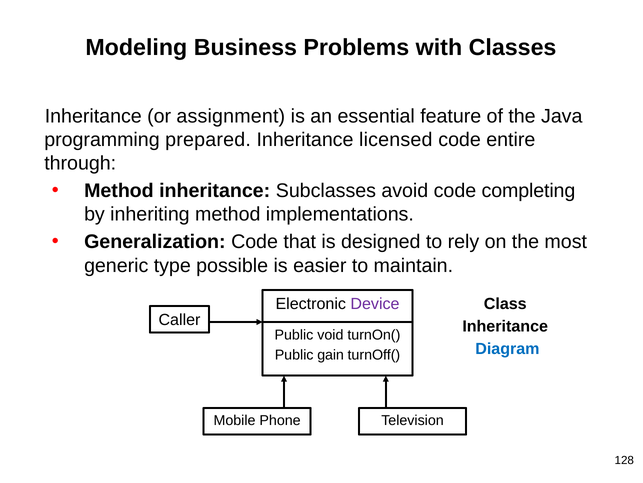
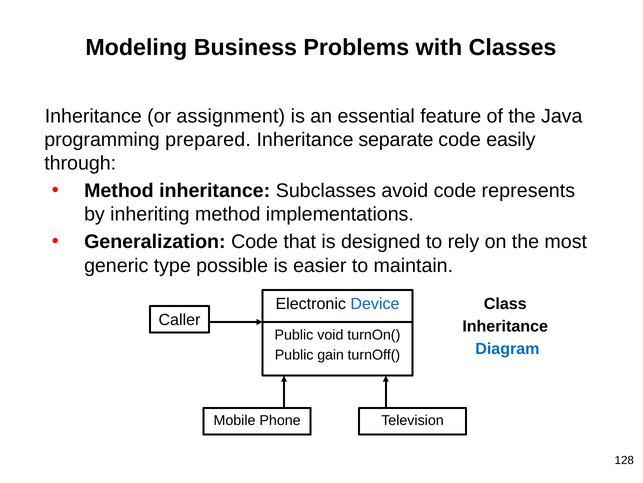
licensed: licensed -> separate (396, 139)
entire: entire -> easily (511, 139)
completing: completing -> represents (528, 190)
Device colour: purple -> blue (375, 303)
